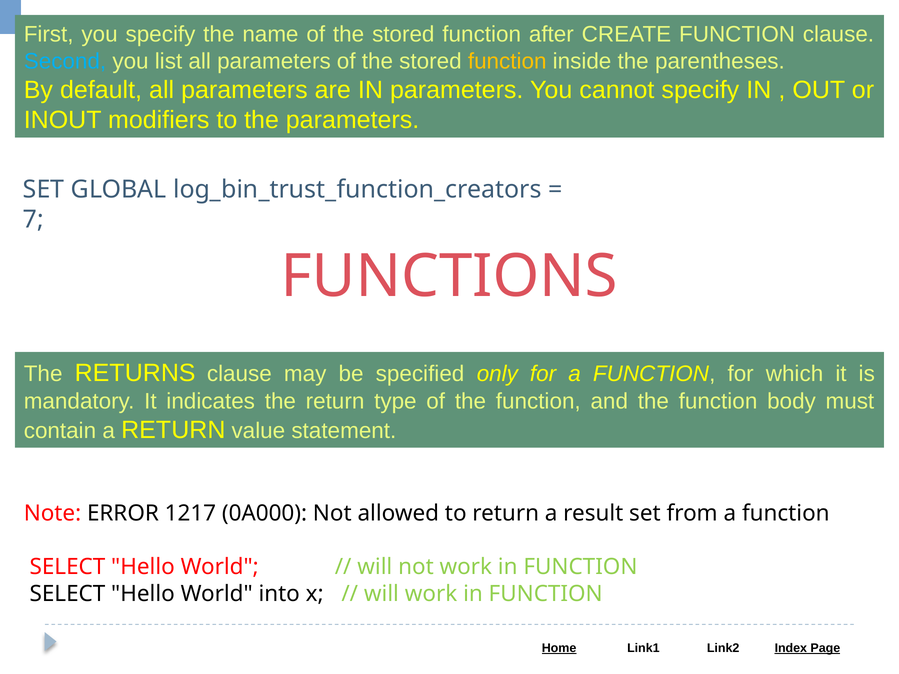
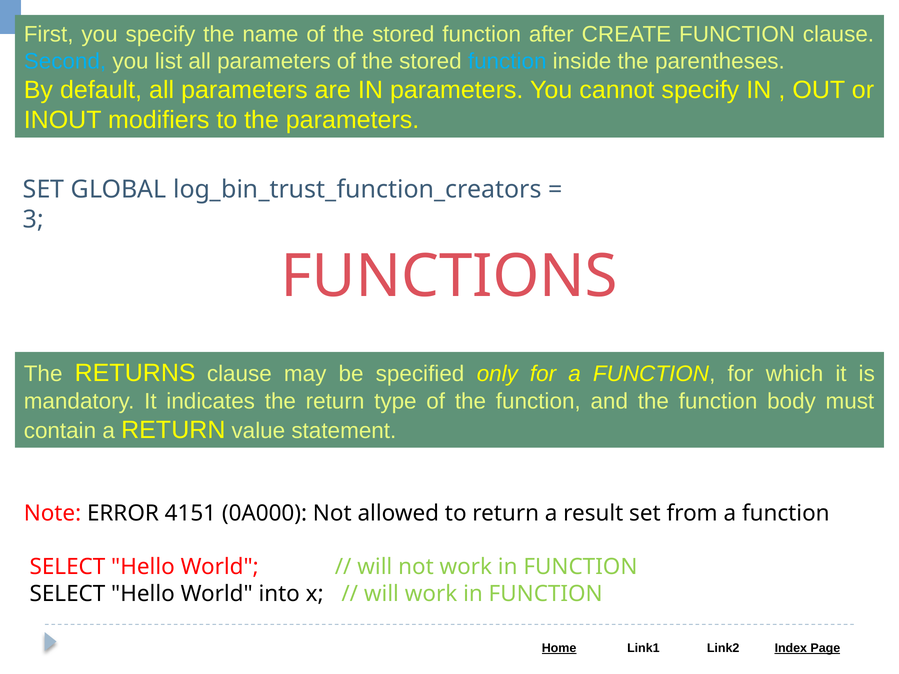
function colour: yellow -> light blue (507, 61)
7: 7 -> 3 (33, 220)
1217: 1217 -> 4151 (190, 513)
